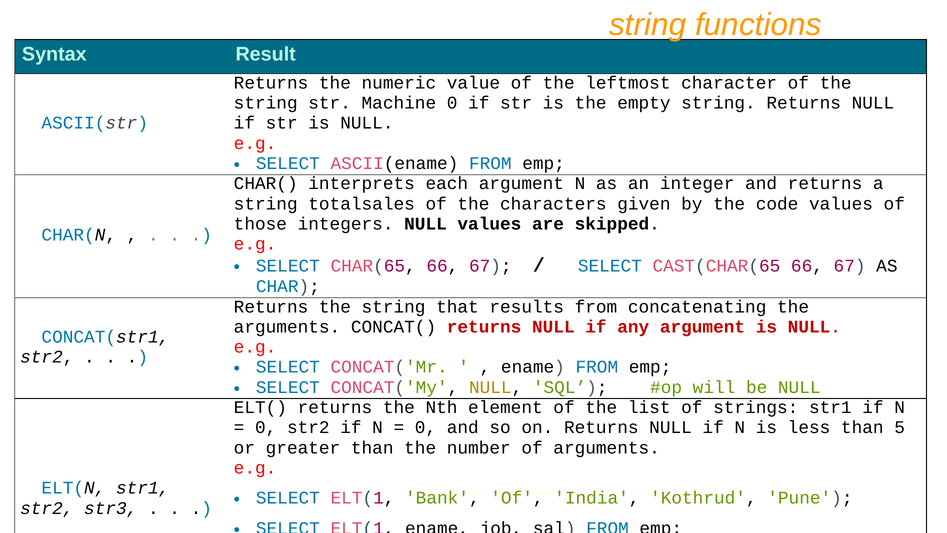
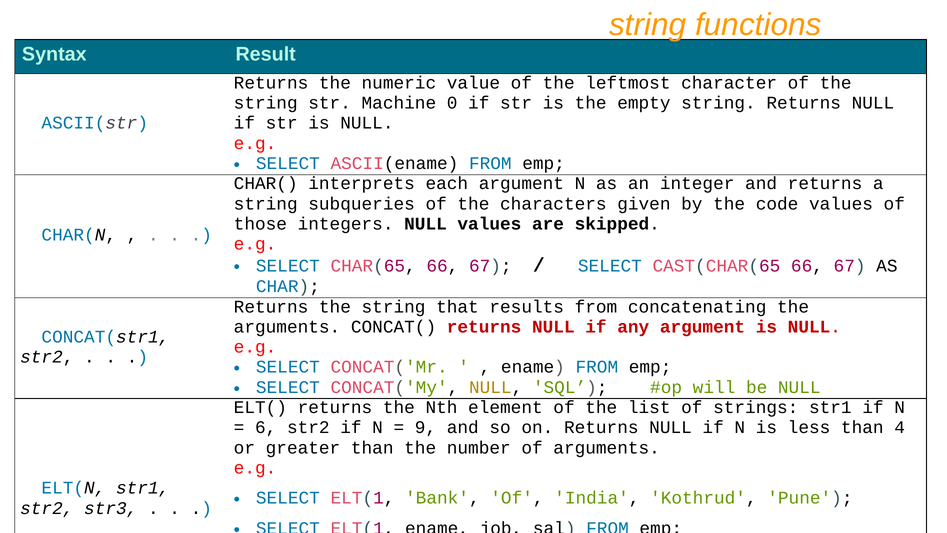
totalsales: totalsales -> subqueries (362, 204)
0: 0 -> 6 (266, 427)
0: 0 -> 9 (426, 427)
5: 5 -> 4 (900, 427)
